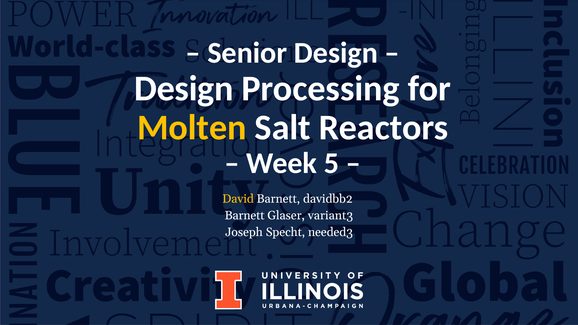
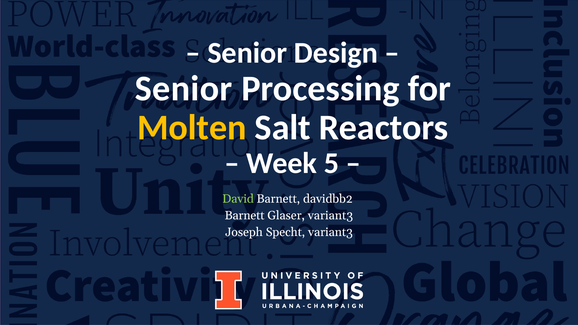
Design: Design -> Senior (184, 89)
David colour: yellow -> light green (238, 199)
Specht needed3: needed3 -> variant3 (330, 232)
